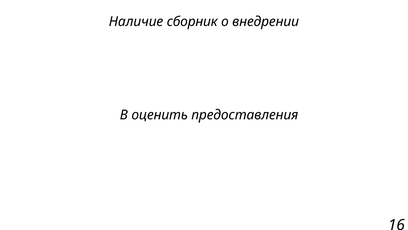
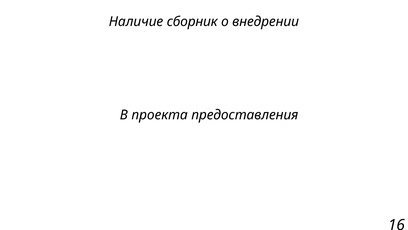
оценить: оценить -> проекта (160, 115)
